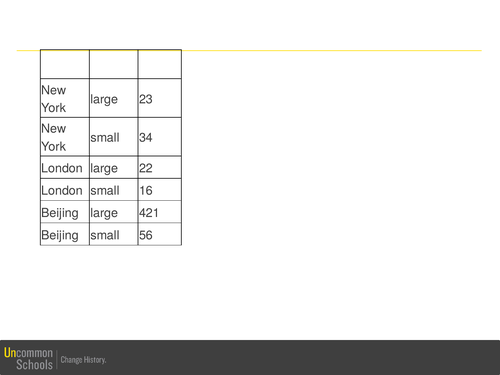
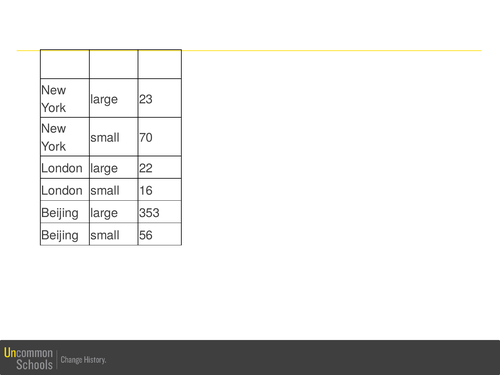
34: 34 -> 70 (146, 138)
421: 421 -> 353 (149, 213)
